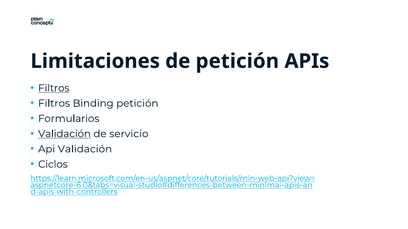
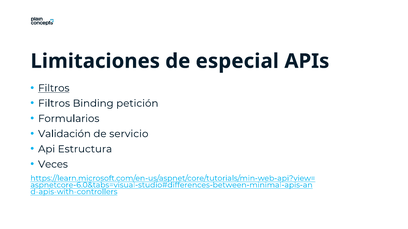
de petición: petición -> especial (237, 61)
Validación underline: present -> none (64, 134)
Api Validación: Validación -> Estructura (85, 149)
Ciclos: Ciclos -> Veces (53, 165)
